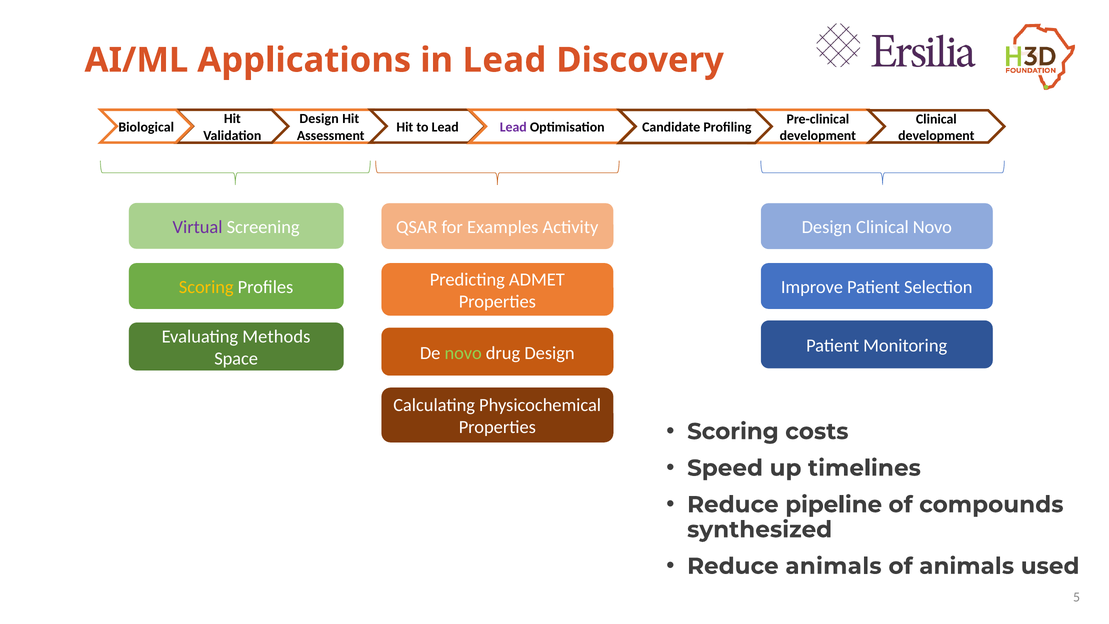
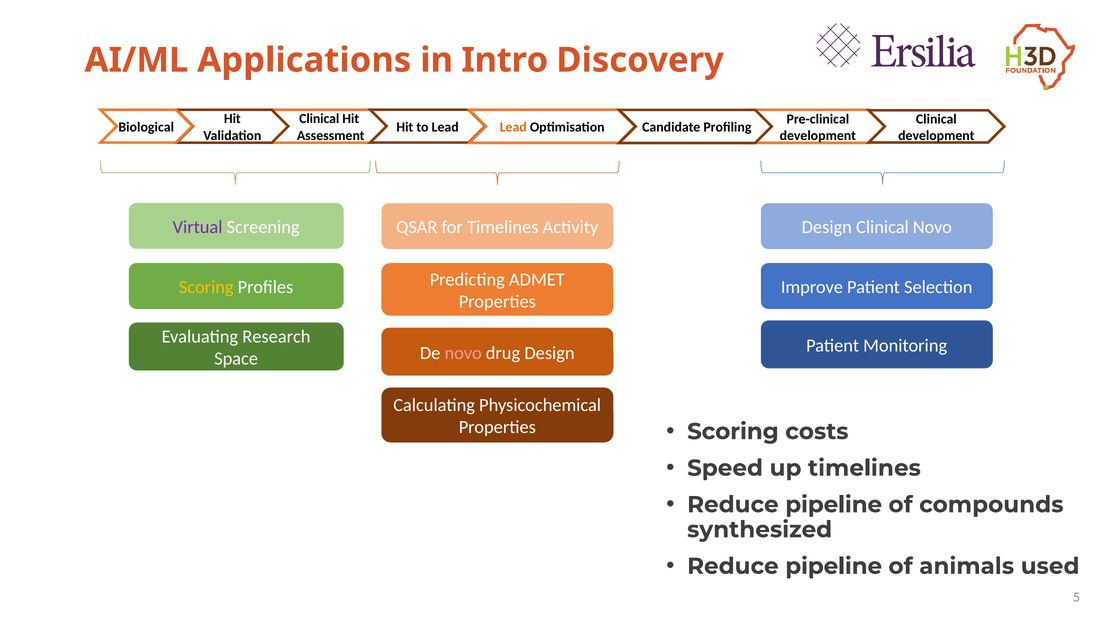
in Lead: Lead -> Intro (505, 60)
Design: Design -> Clinical (319, 119)
Lead colour: purple -> orange (513, 127)
for Examples: Examples -> Timelines (503, 227)
Methods: Methods -> Research (276, 337)
novo colour: light green -> pink (463, 353)
animals: animals -> pipeline (834, 566)
